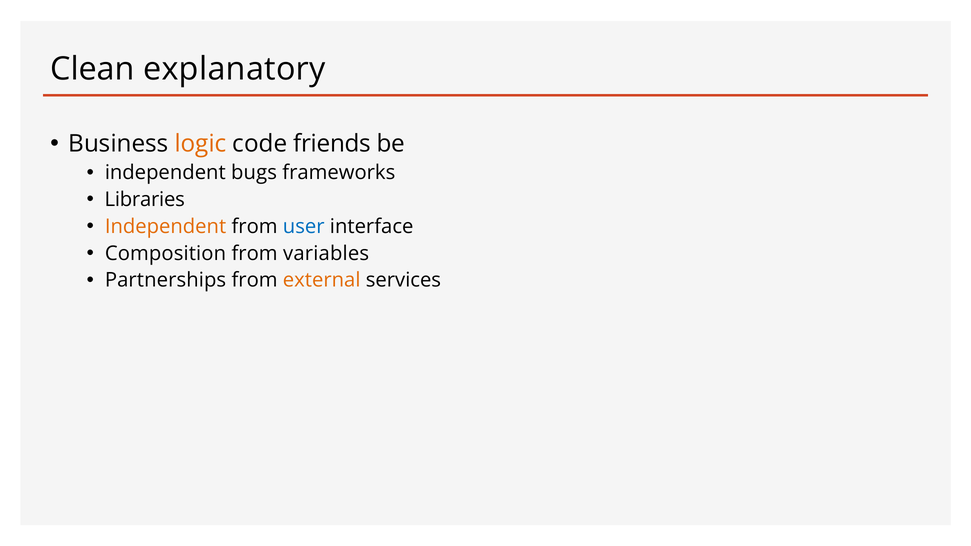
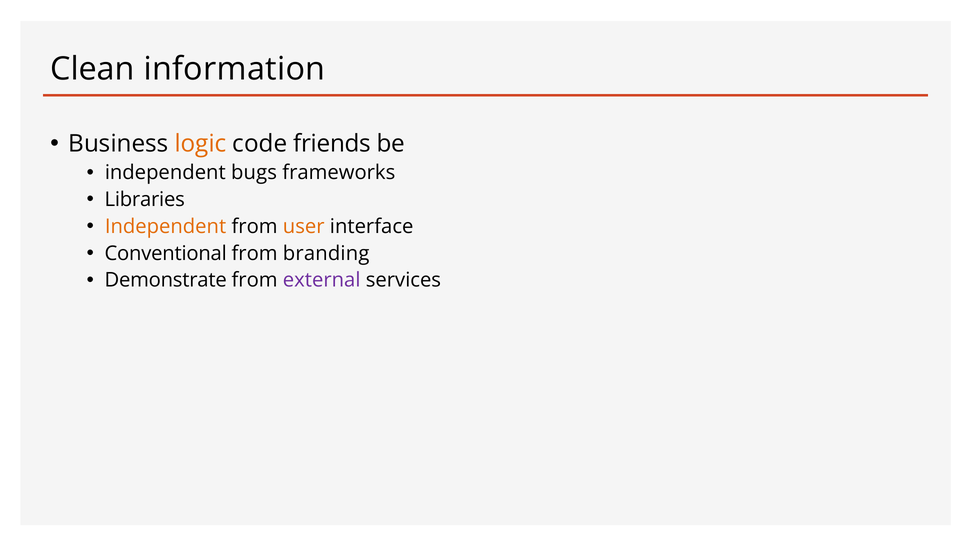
explanatory: explanatory -> information (234, 69)
user colour: blue -> orange (304, 227)
Composition: Composition -> Conventional (166, 253)
variables: variables -> branding (326, 253)
Partnerships: Partnerships -> Demonstrate (166, 280)
external colour: orange -> purple (322, 280)
